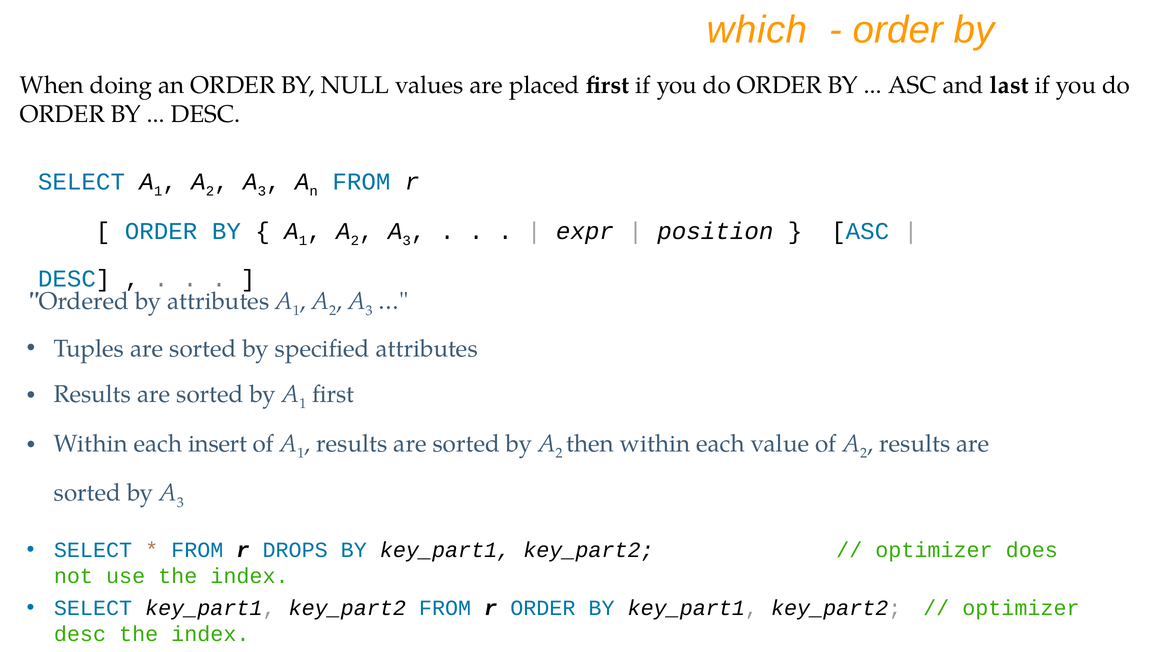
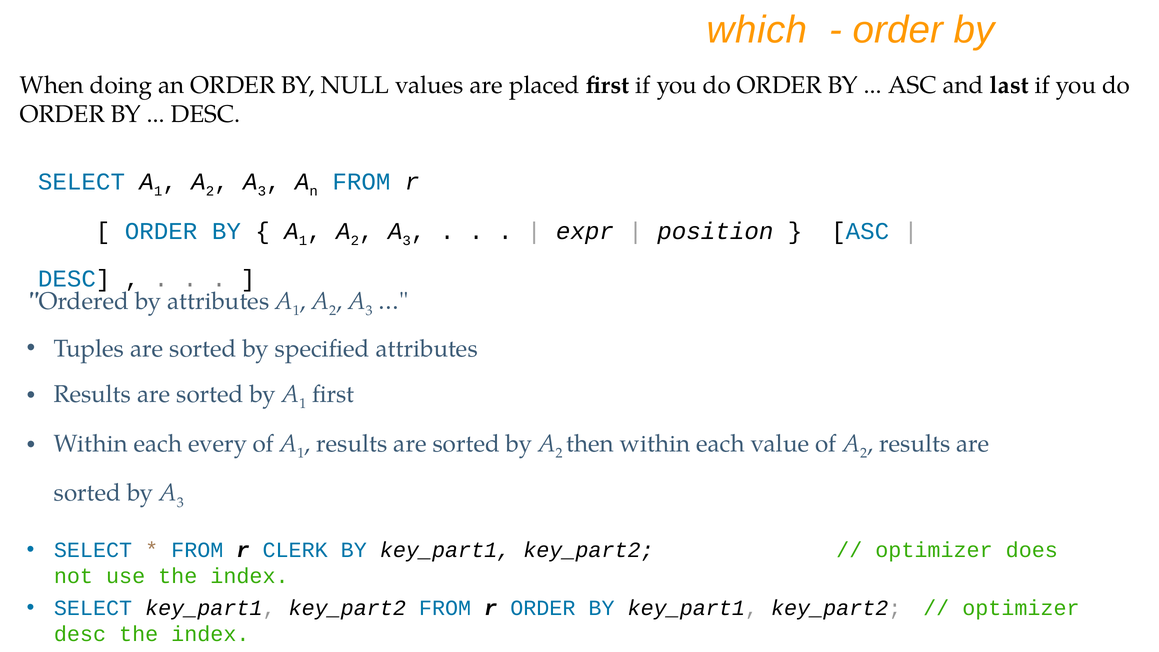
insert: insert -> every (218, 444)
DROPS: DROPS -> CLERK (295, 550)
